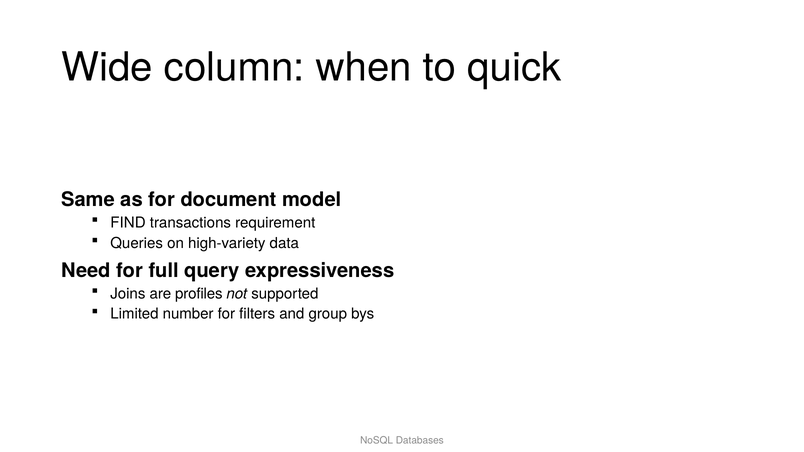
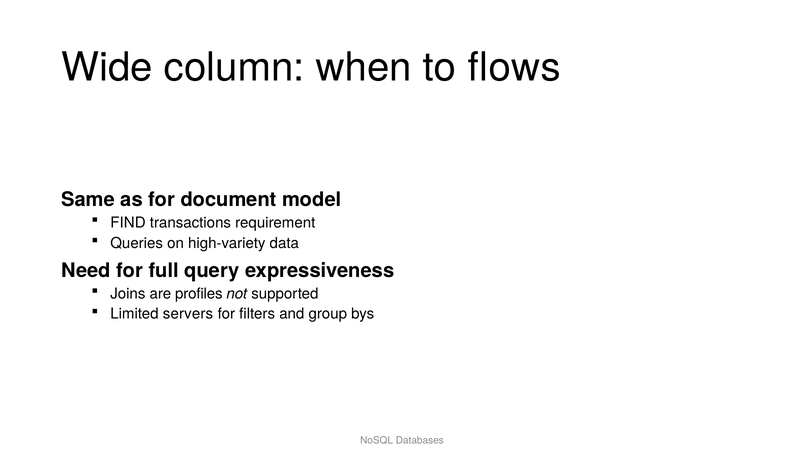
quick: quick -> flows (514, 68)
number: number -> servers (188, 314)
